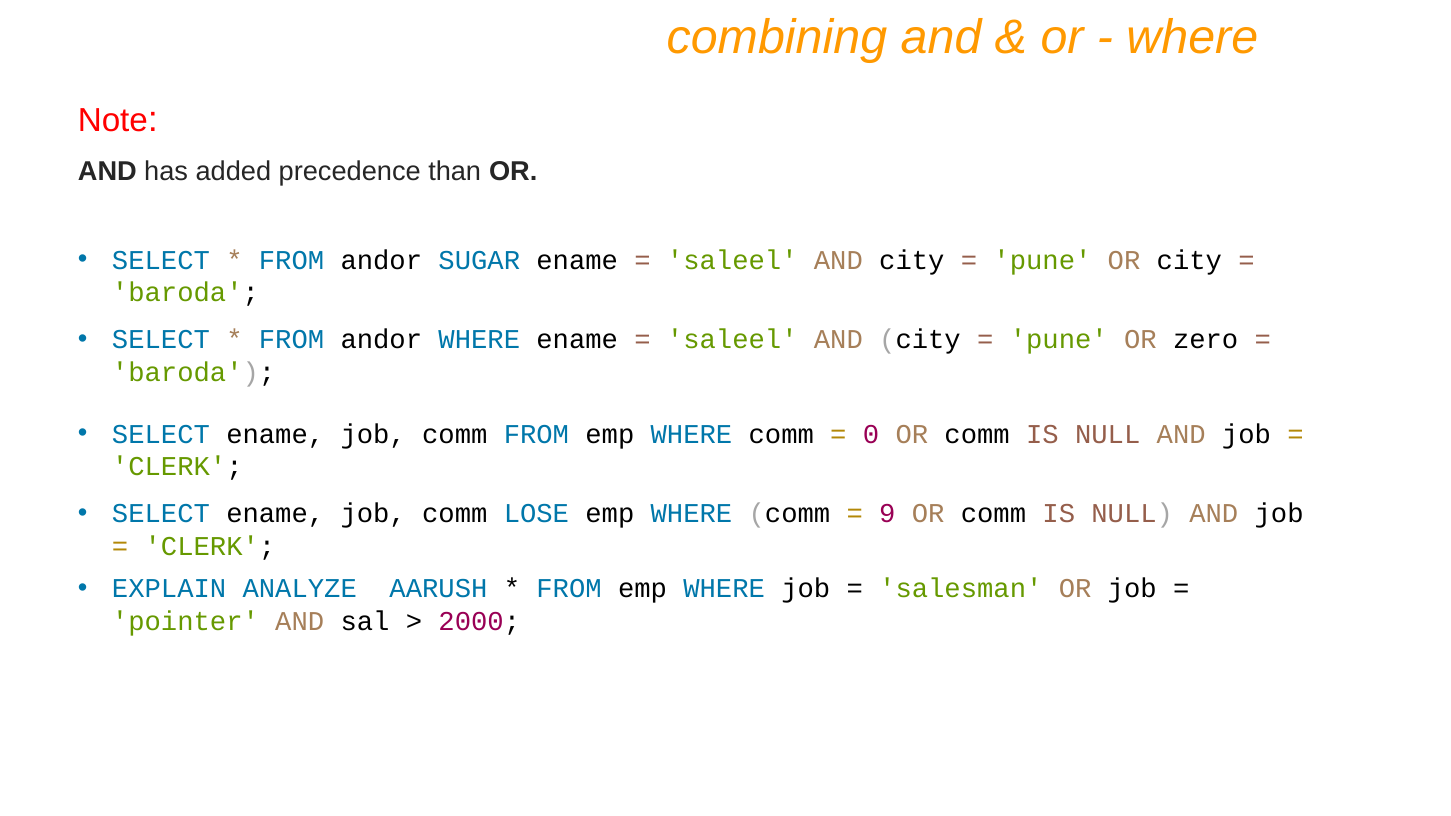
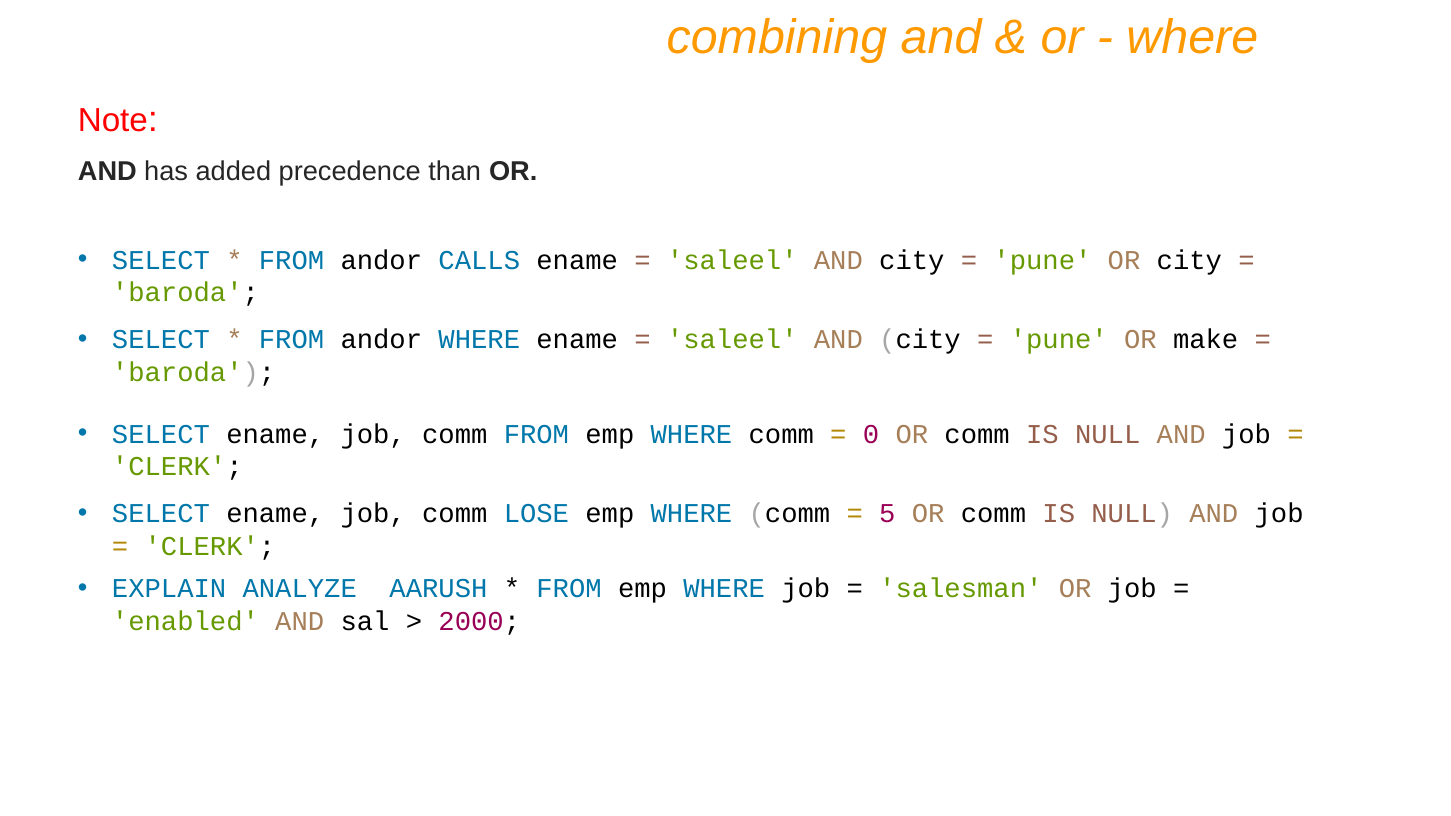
SUGAR: SUGAR -> CALLS (479, 260)
zero: zero -> make (1206, 340)
9: 9 -> 5 (887, 514)
pointer: pointer -> enabled (185, 621)
